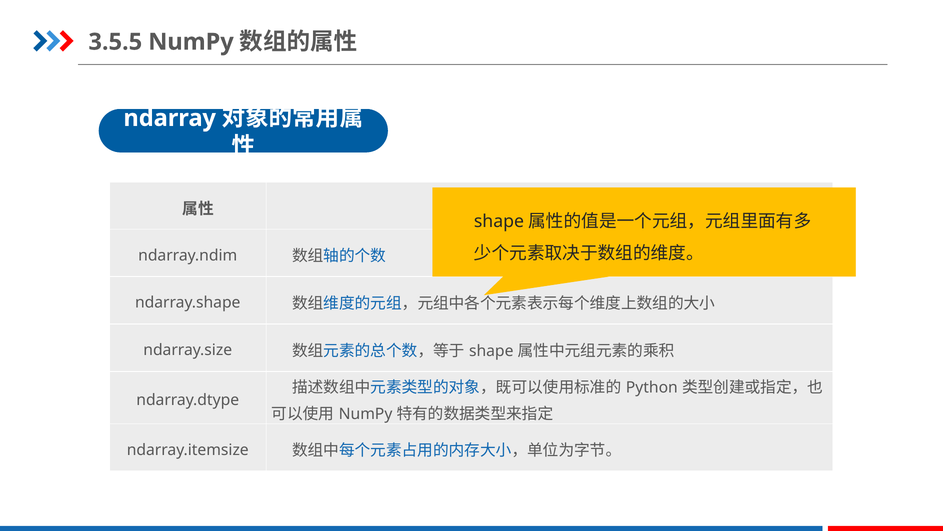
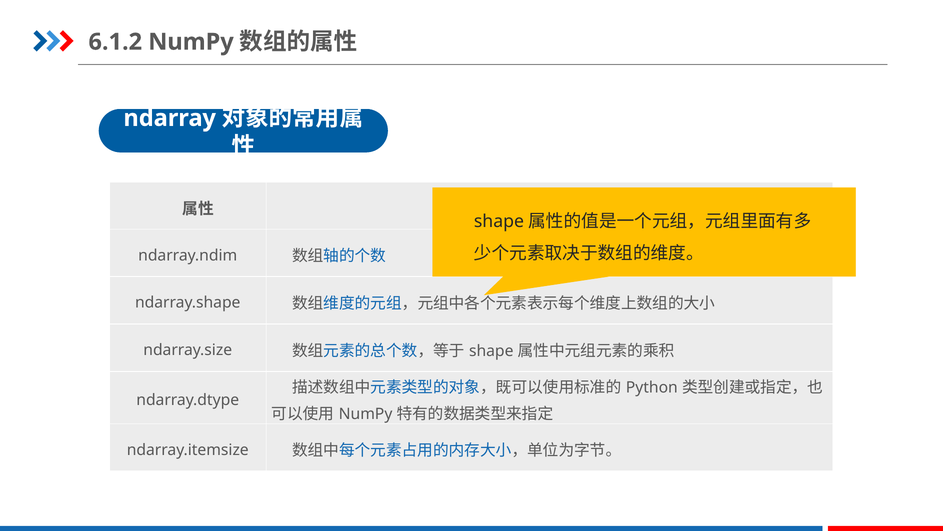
3.5.5: 3.5.5 -> 6.1.2 (115, 42)
